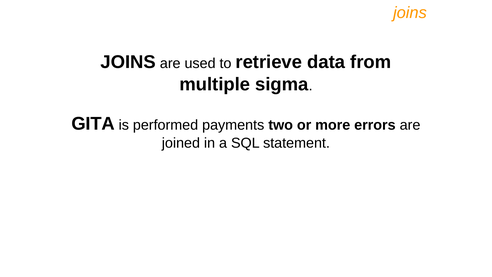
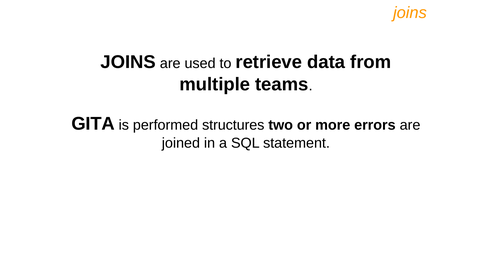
sigma: sigma -> teams (282, 84)
payments: payments -> structures (233, 125)
